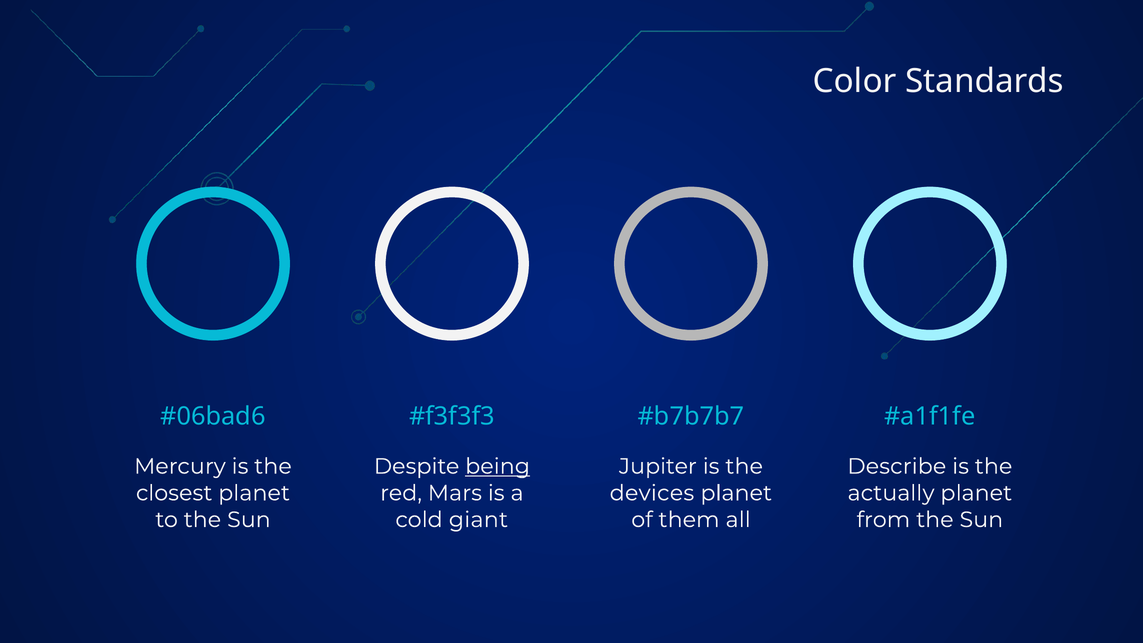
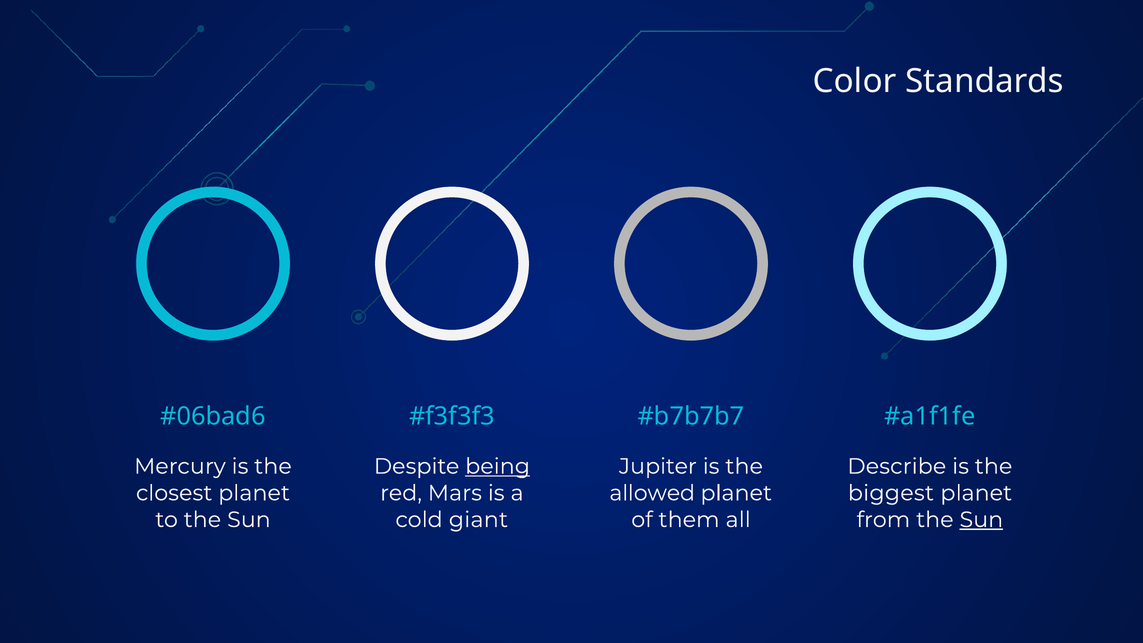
devices: devices -> allowed (652, 493)
actually: actually -> biggest (891, 493)
Sun underline: none -> present (981, 520)
